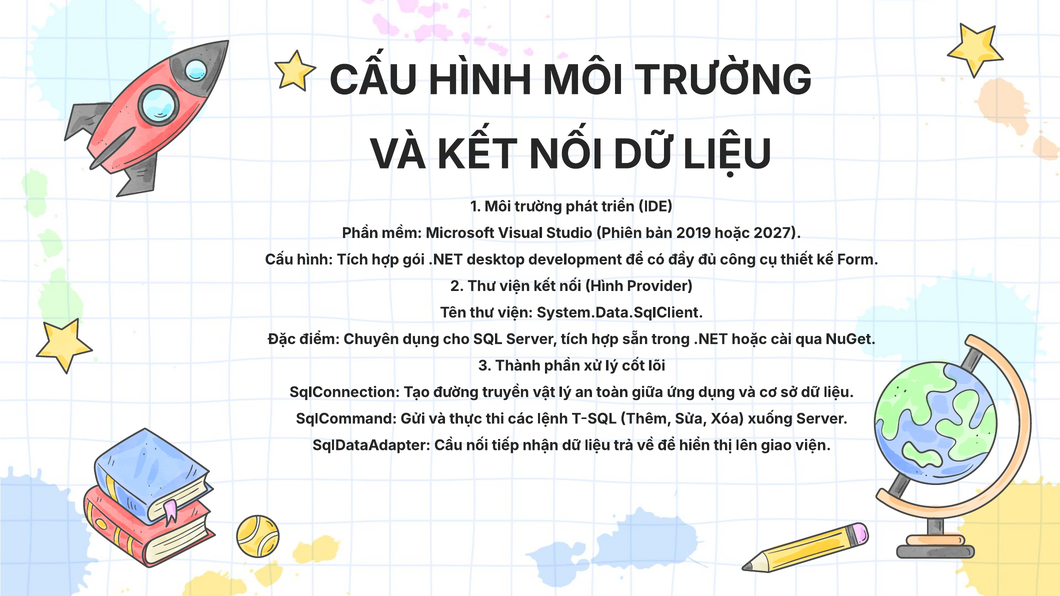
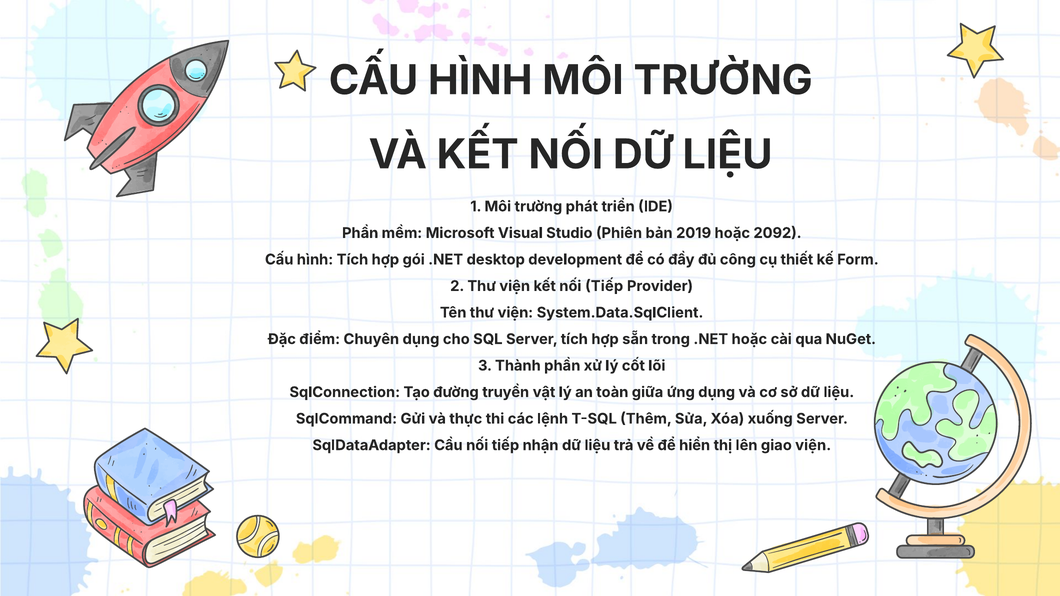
2027: 2027 -> 2092 (777, 233)
kết nối Hình: Hình -> Tiếp (604, 286)
